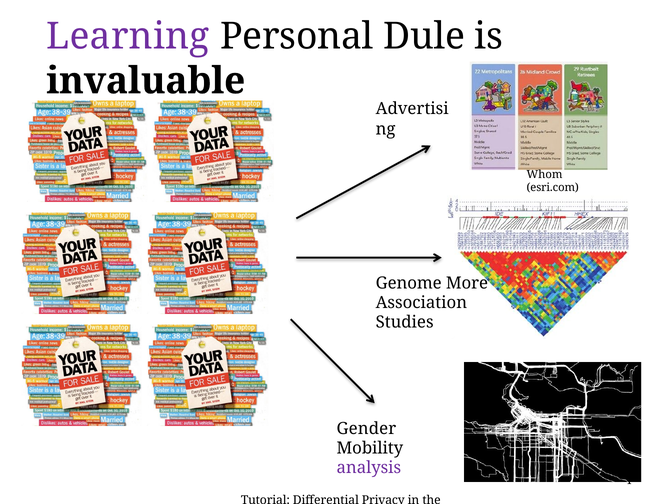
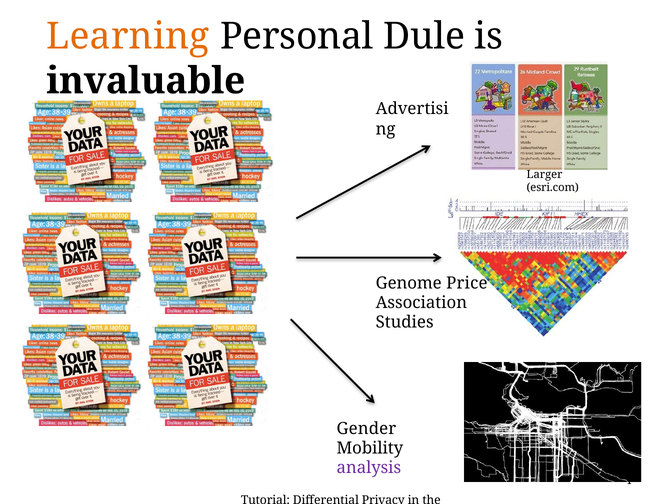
Learning colour: purple -> orange (128, 36)
Whom: Whom -> Larger (545, 174)
More: More -> Price (467, 283)
